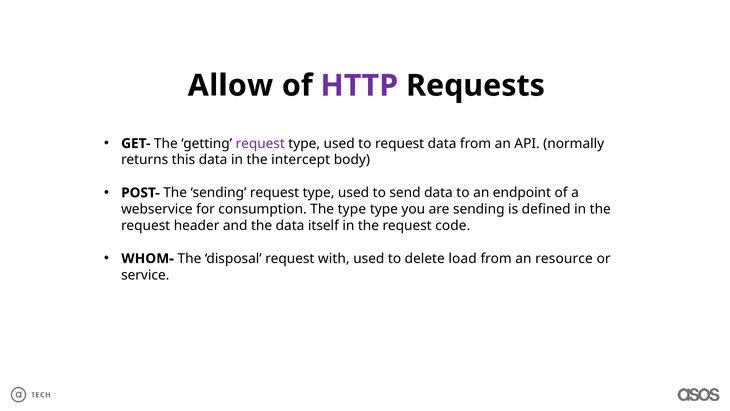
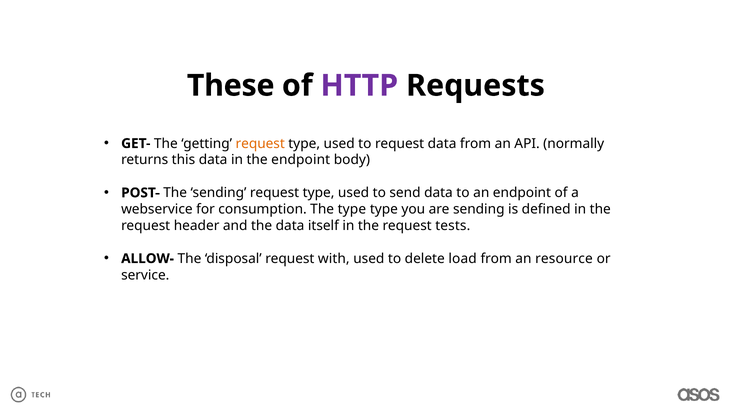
Allow: Allow -> These (231, 86)
request colour: purple -> orange (260, 143)
the intercept: intercept -> endpoint (301, 160)
code: code -> tests (453, 225)
WHOM-: WHOM- -> ALLOW- (148, 258)
